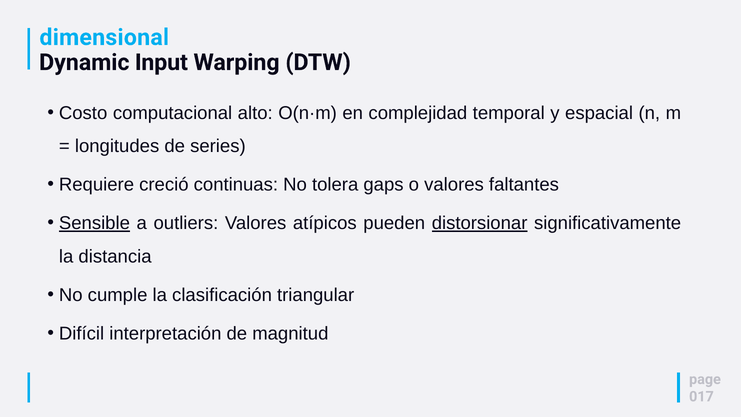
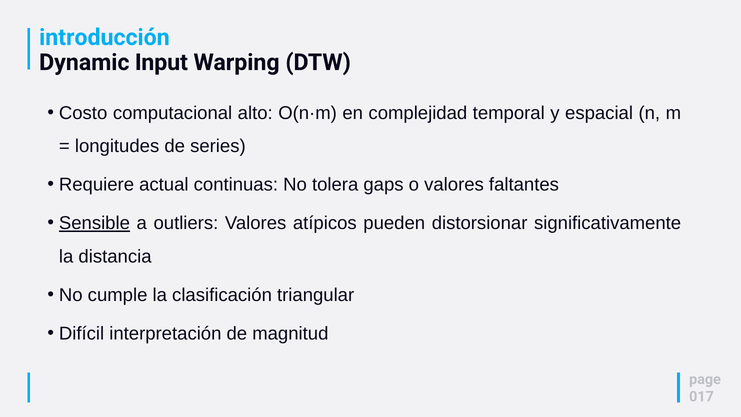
dimensional: dimensional -> introducción (104, 37)
creció: creció -> actual (164, 185)
distorsionar underline: present -> none (480, 223)
